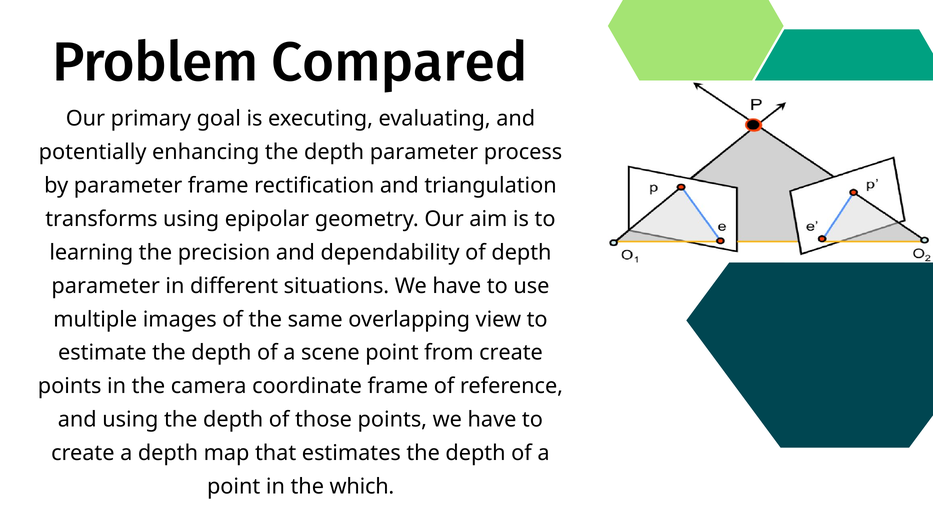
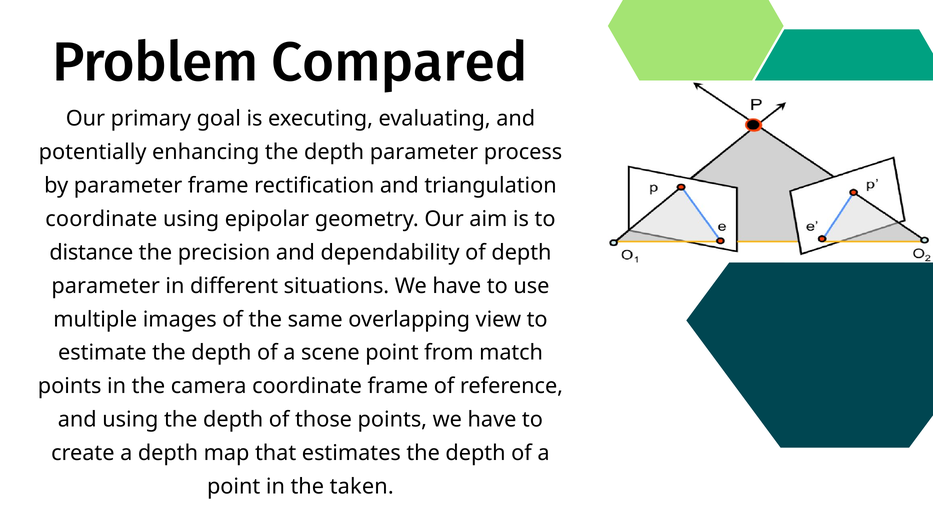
transforms: transforms -> coordinate (101, 219)
learning: learning -> distance (91, 252)
from create: create -> match (511, 353)
which: which -> taken (362, 486)
